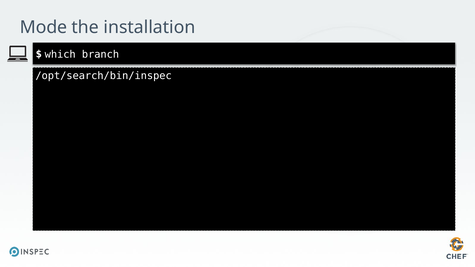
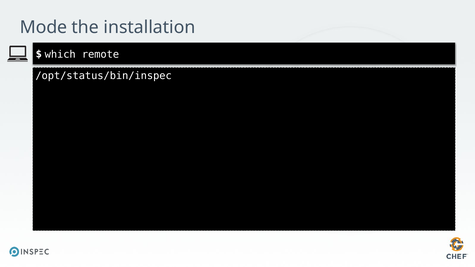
branch: branch -> remote (100, 54)
/opt/search/bin/inspec: /opt/search/bin/inspec -> /opt/status/bin/inspec (104, 76)
